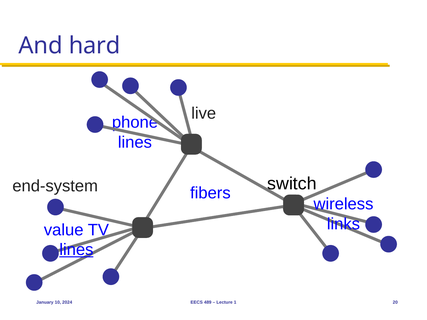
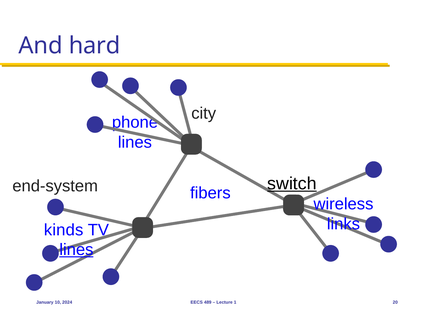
live: live -> city (204, 114)
switch underline: none -> present (292, 184)
value: value -> kinds (64, 230)
